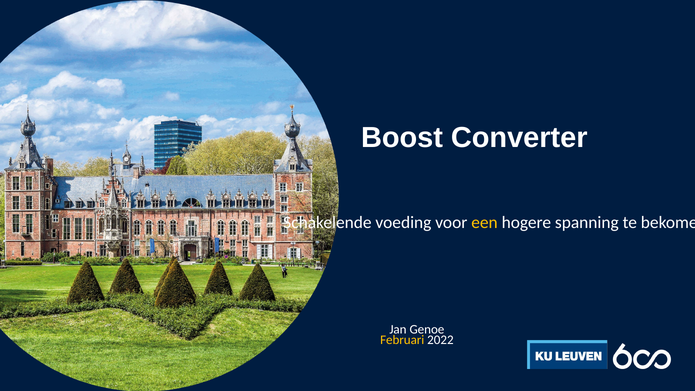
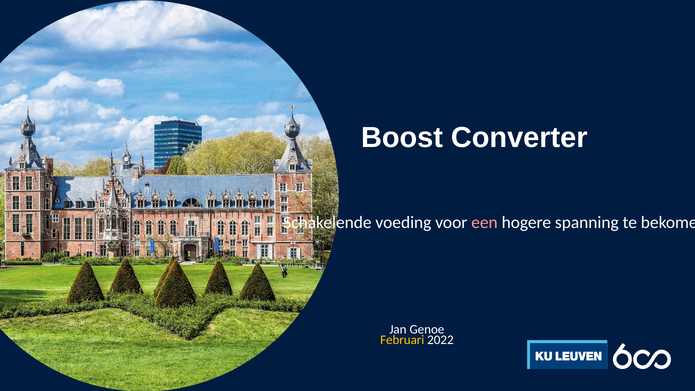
een colour: yellow -> pink (484, 223)
